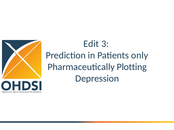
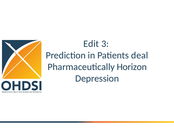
only: only -> deal (140, 56)
Plotting: Plotting -> Horizon (132, 67)
